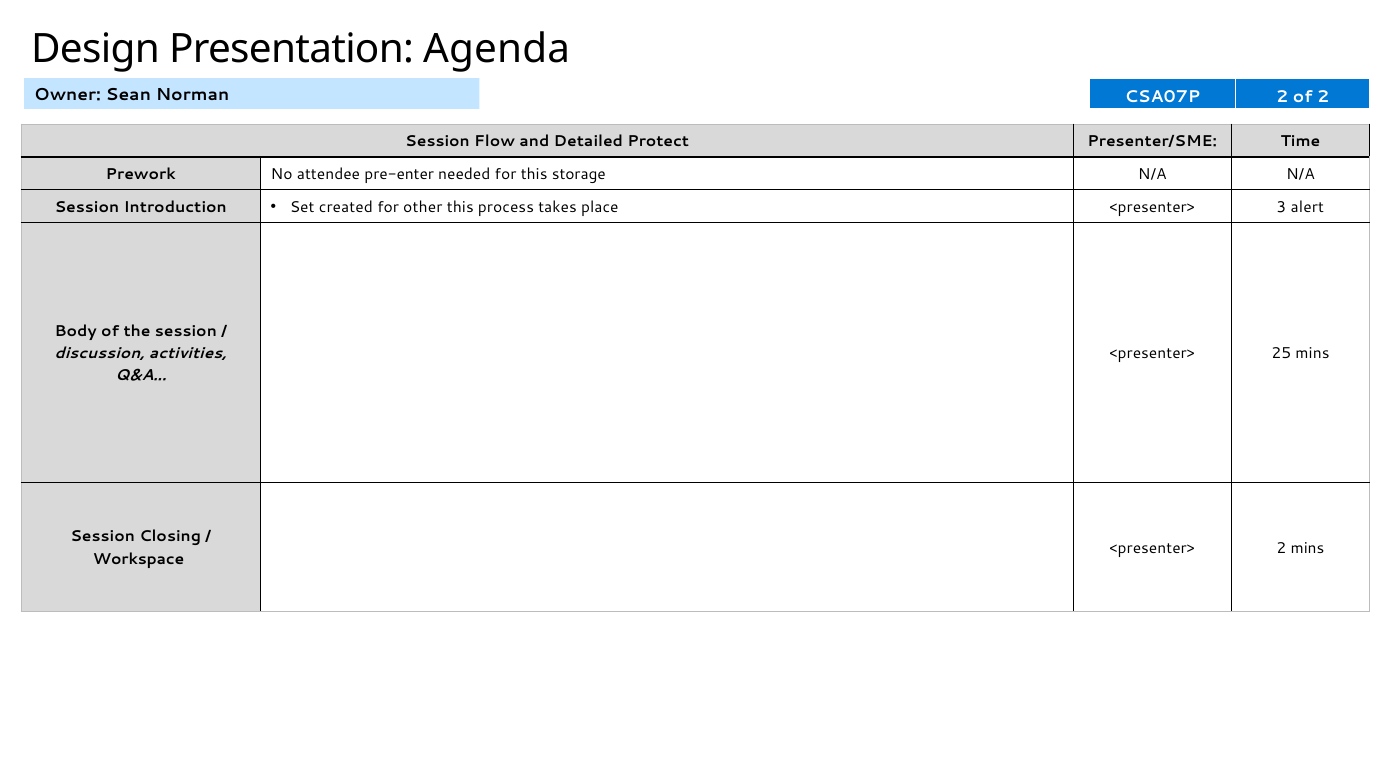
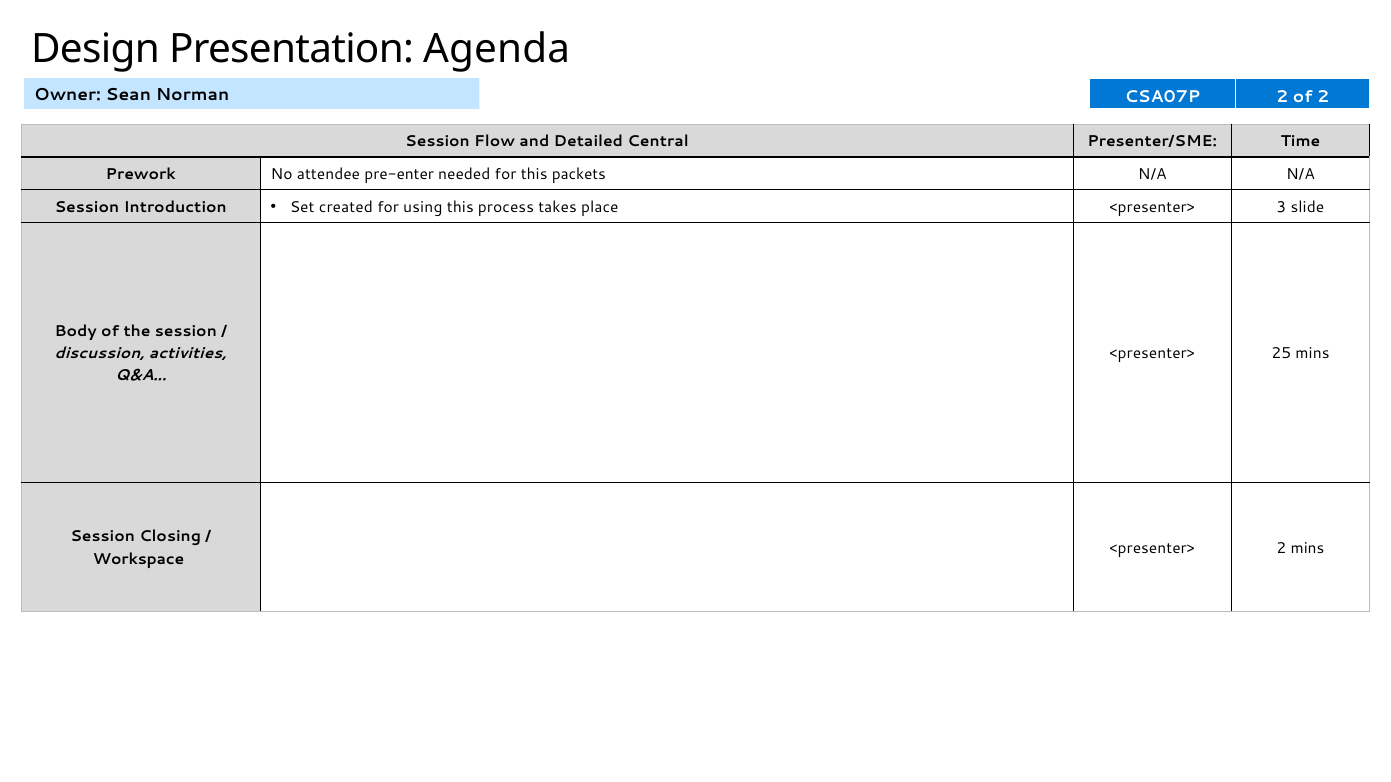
Protect: Protect -> Central (658, 142)
storage: storage -> packets (579, 174)
other: other -> using (423, 207)
alert: alert -> slide (1307, 207)
